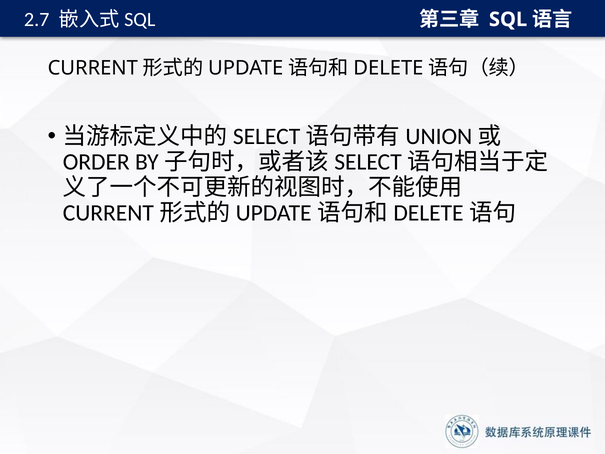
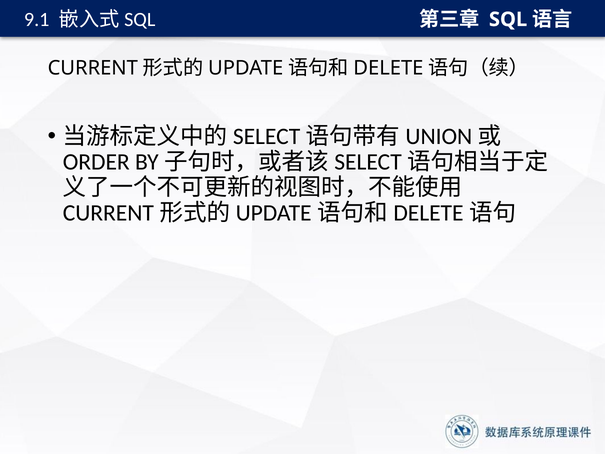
2.7: 2.7 -> 9.1 (37, 20)
